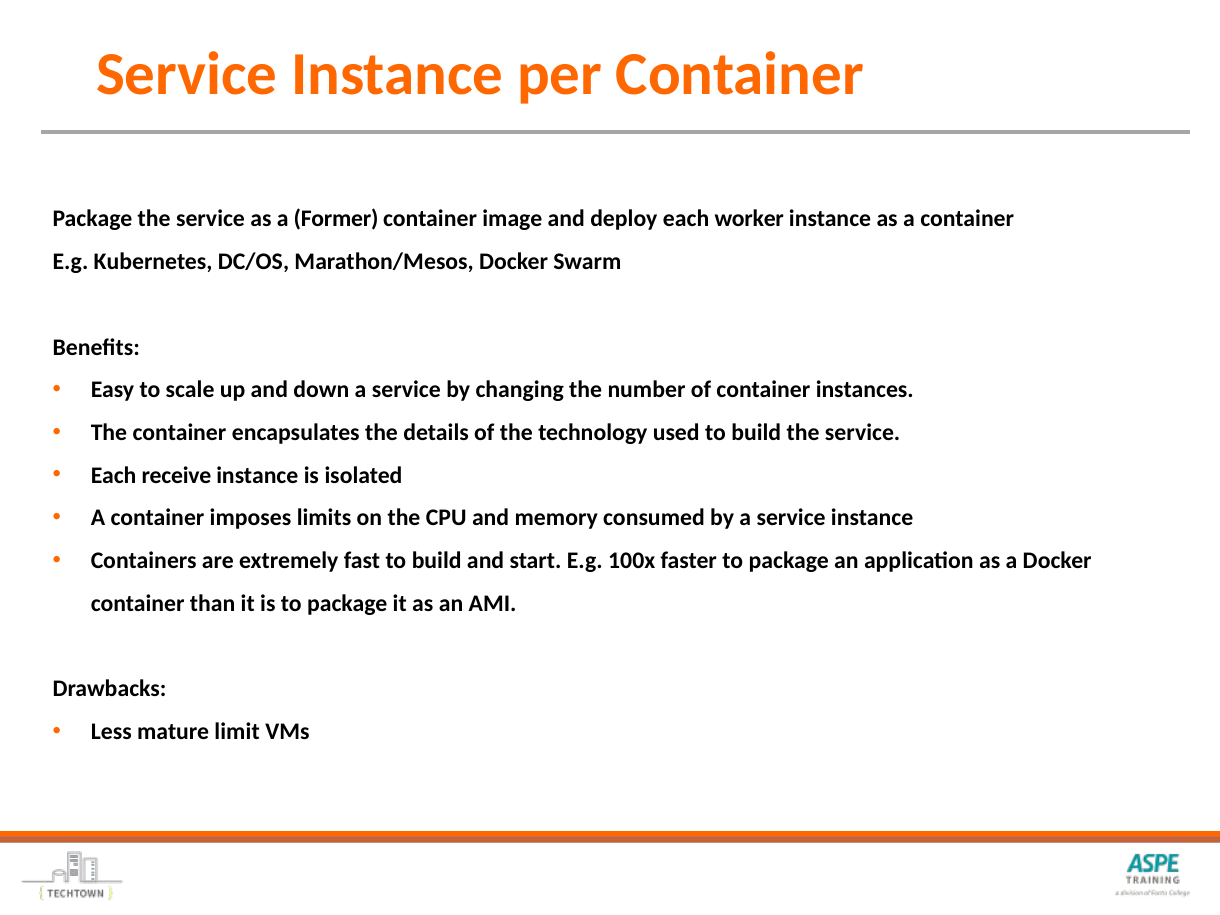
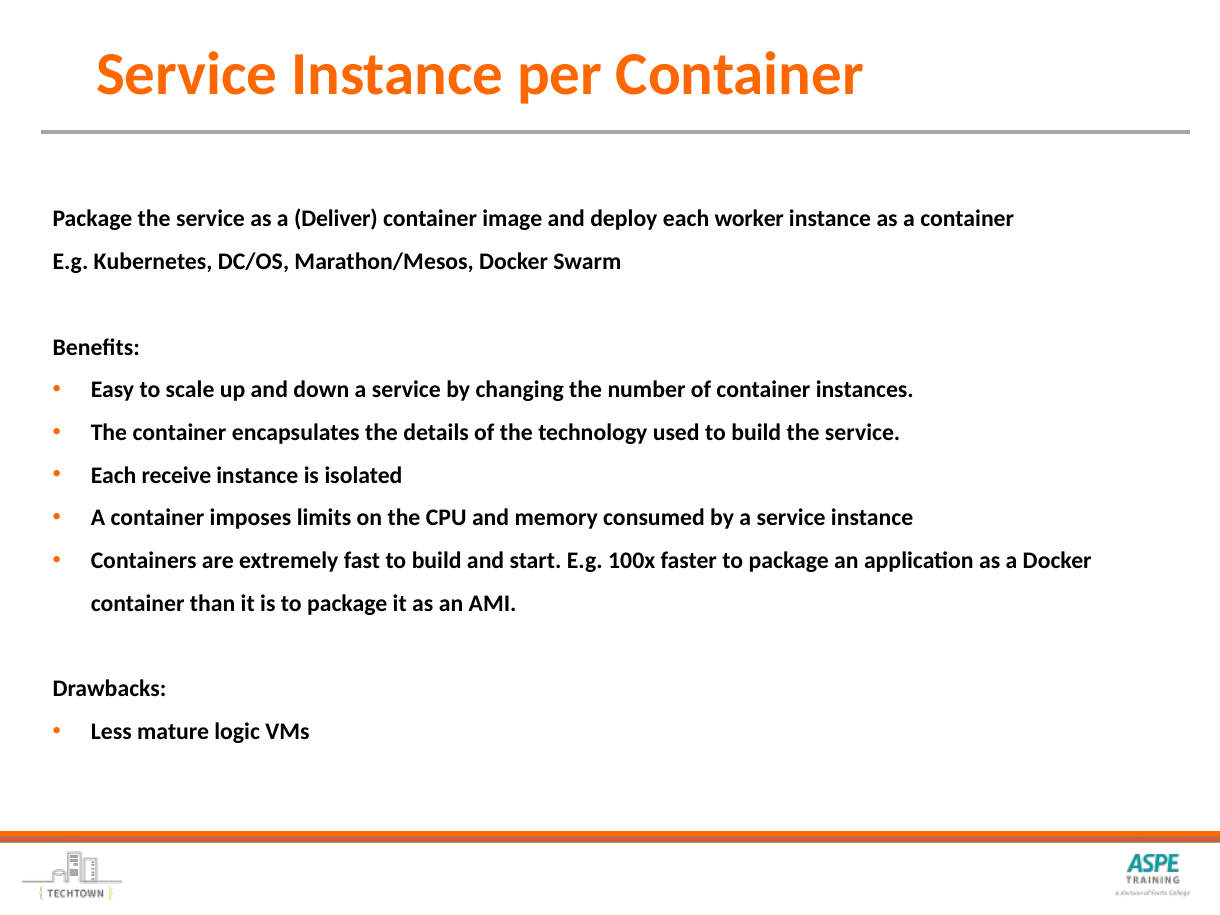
Former: Former -> Deliver (336, 219)
limit: limit -> logic (237, 732)
